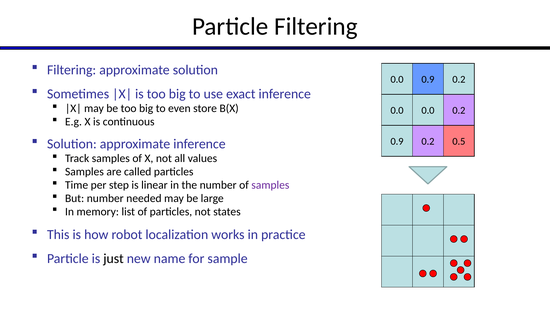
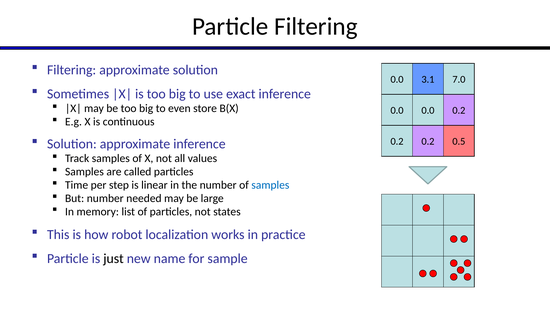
0.0 0.9: 0.9 -> 3.1 (428, 79)
0.2: 0.2 -> 7.0 (459, 79)
0.9: 0.9 -> 0.2 (397, 141)
samples colour: purple -> blue (270, 185)
